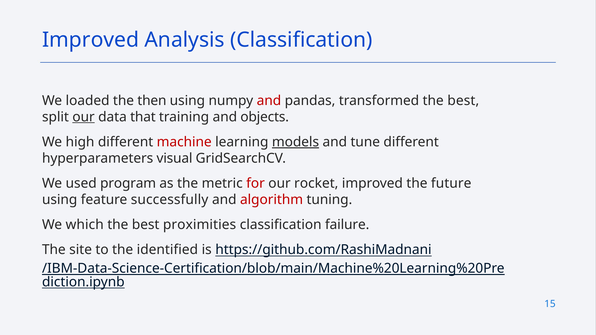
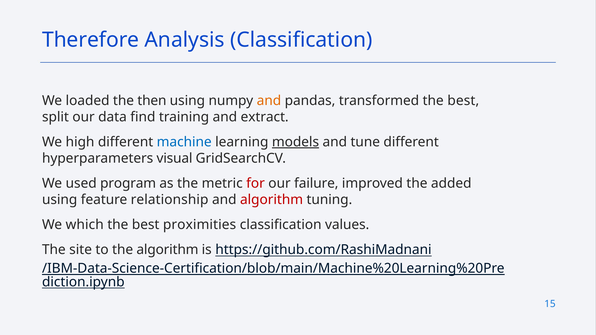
Improved: Improved -> Therefore (91, 40)
and colour: red -> orange (269, 101)
our underline: present -> none (84, 117)
that: that -> find (143, 117)
objects: objects -> extract (265, 117)
machine colour: red -> blue (184, 142)
rocket: rocket -> failure (316, 183)
future: future -> added (451, 183)
successfully: successfully -> relationship (170, 200)
failure: failure -> values (347, 225)
the identified: identified -> algorithm (167, 250)
